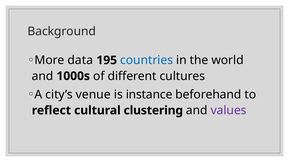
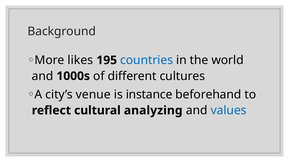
data: data -> likes (80, 60)
clustering: clustering -> analyzing (153, 111)
values colour: purple -> blue (229, 111)
